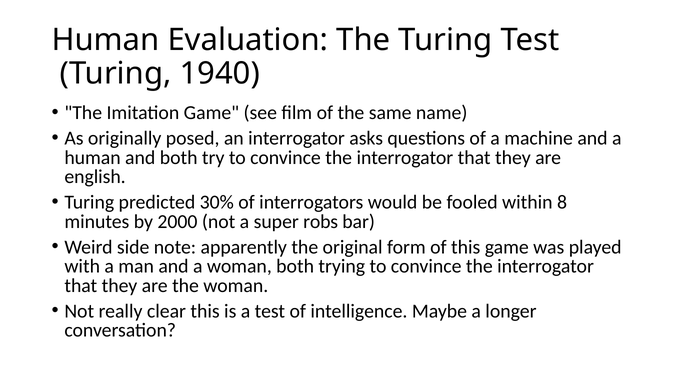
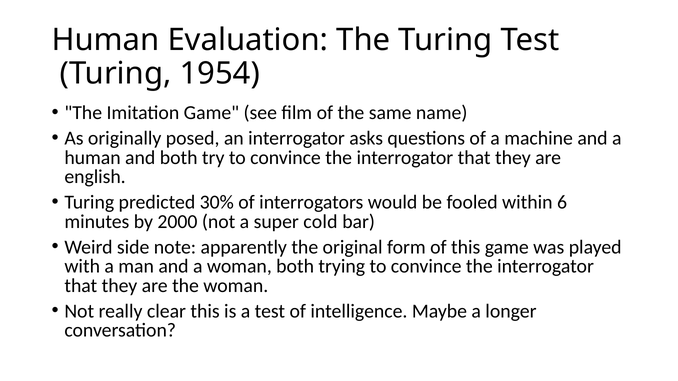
1940: 1940 -> 1954 (220, 74)
8: 8 -> 6 (562, 203)
robs: robs -> cold (320, 222)
